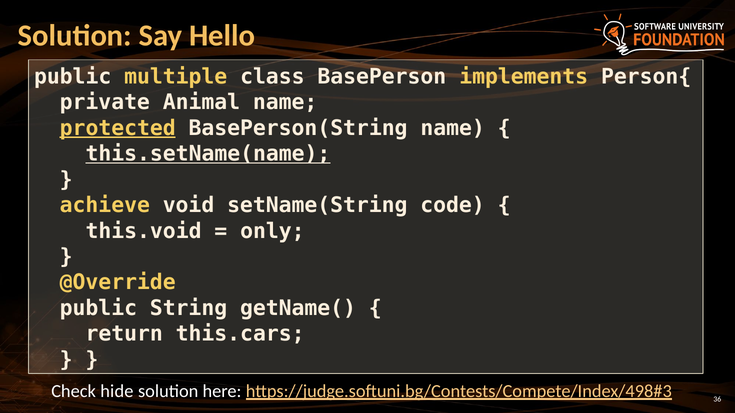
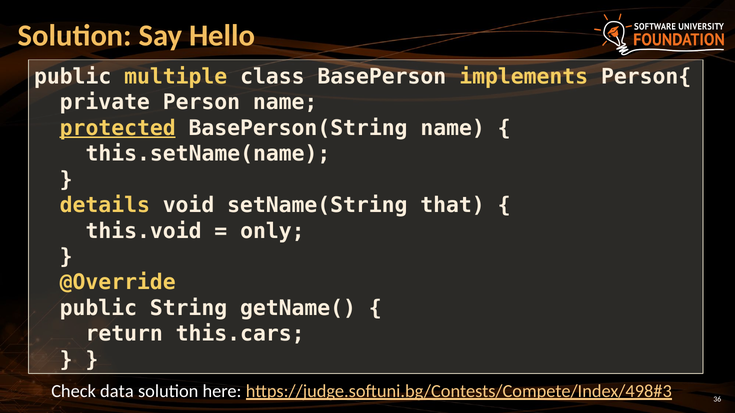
Animal: Animal -> Person (201, 103)
this.setName(name underline: present -> none (208, 154)
achieve: achieve -> details (105, 206)
code: code -> that (453, 206)
hide: hide -> data (117, 392)
